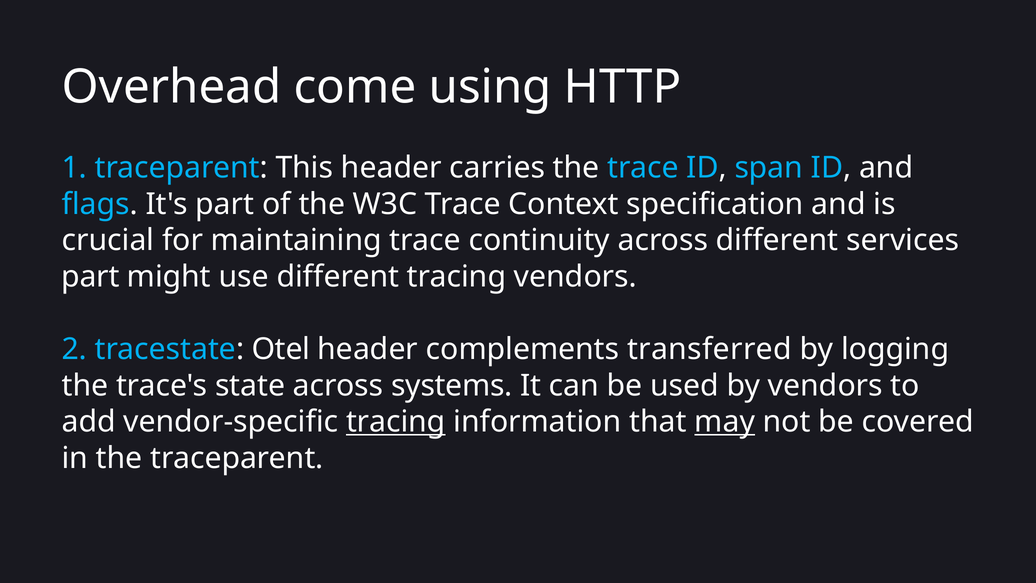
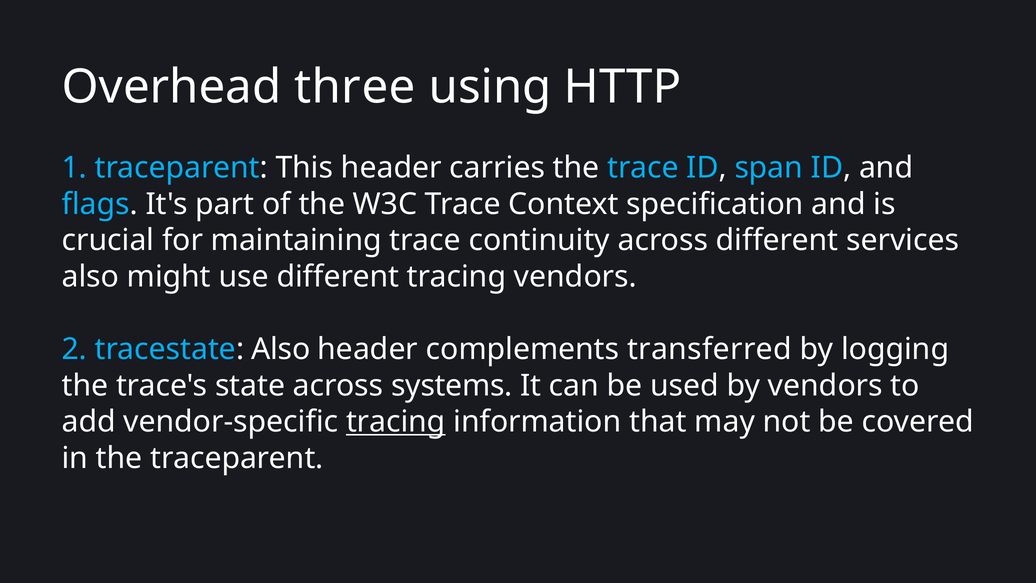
come: come -> three (355, 87)
part: part -> also (90, 277)
tracestate Otel: Otel -> Also (281, 349)
may underline: present -> none (725, 422)
